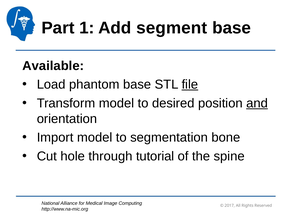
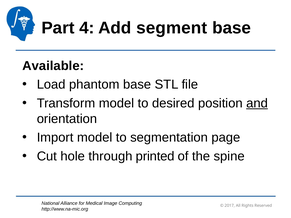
1: 1 -> 4 (87, 28)
file underline: present -> none (190, 85)
bone: bone -> page (226, 138)
tutorial: tutorial -> printed (155, 156)
